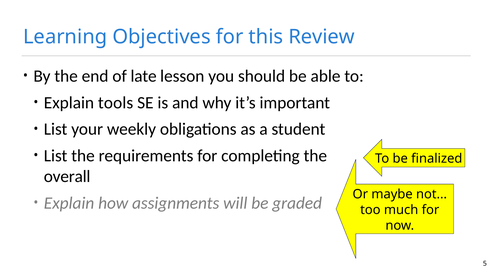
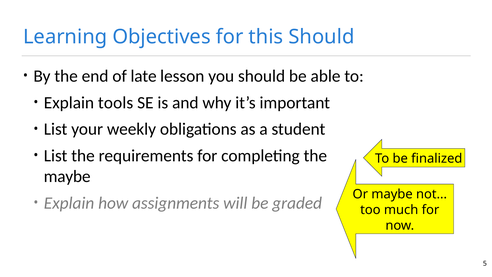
this Review: Review -> Should (321, 37)
overall: overall -> maybe (67, 176)
